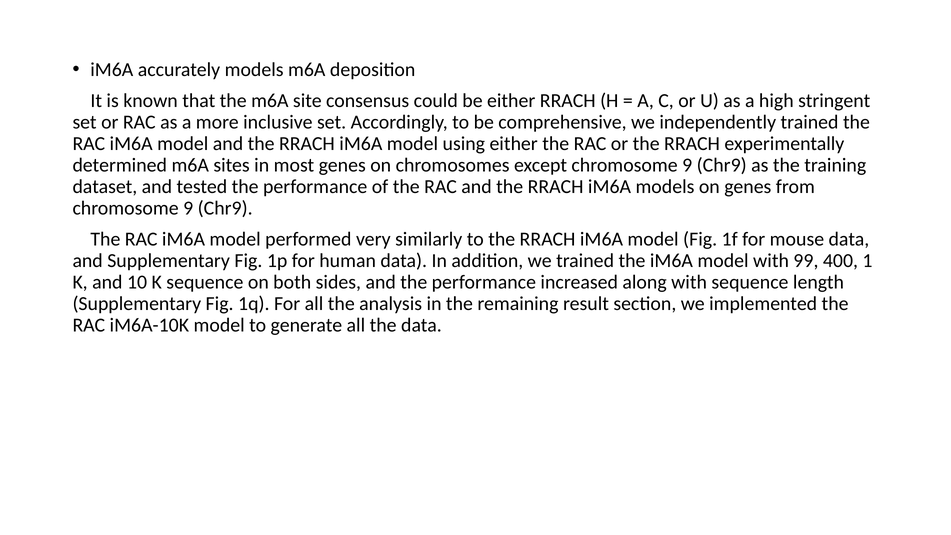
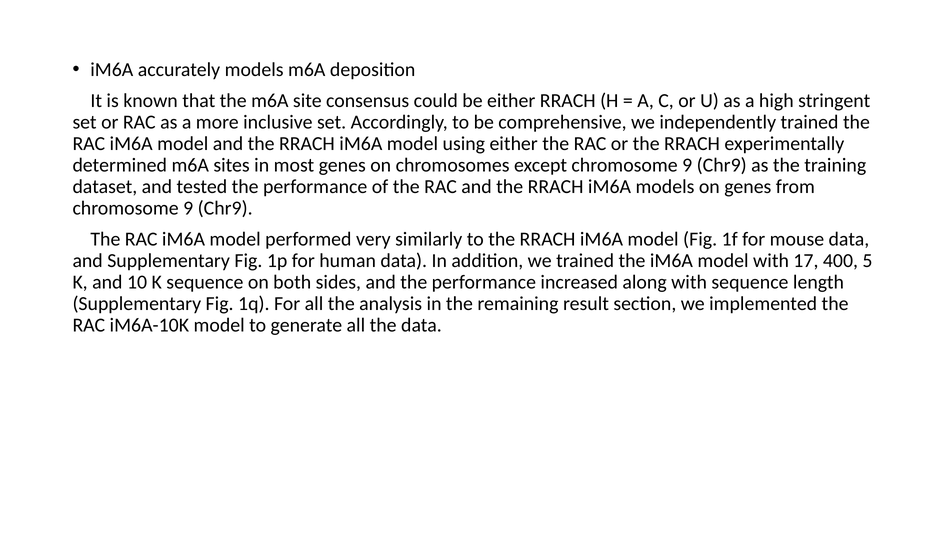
99: 99 -> 17 (806, 261)
1: 1 -> 5 (867, 261)
